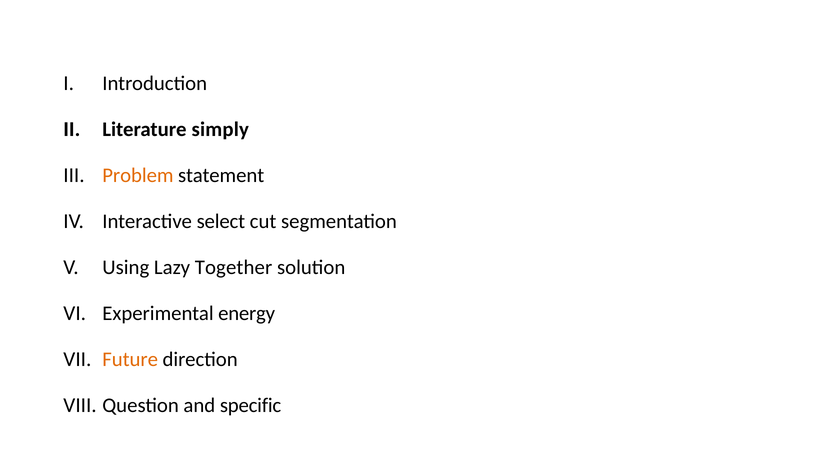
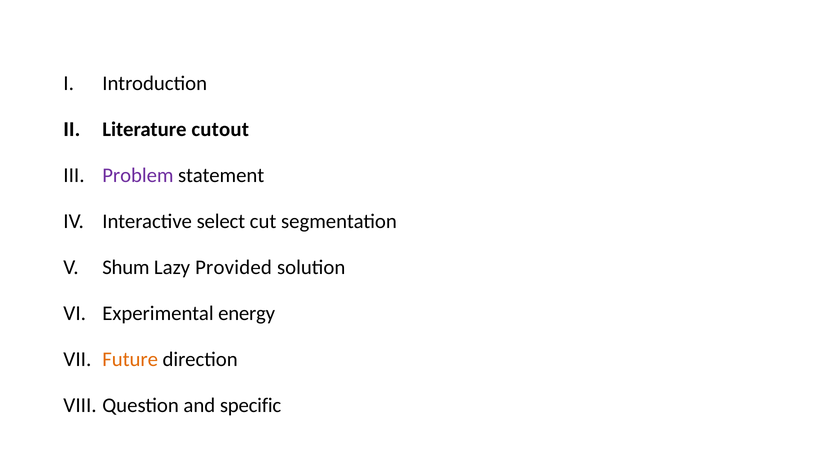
simply: simply -> cutout (220, 130)
Problem colour: orange -> purple (138, 176)
Using: Using -> Shum (126, 268)
Together: Together -> Provided (233, 268)
